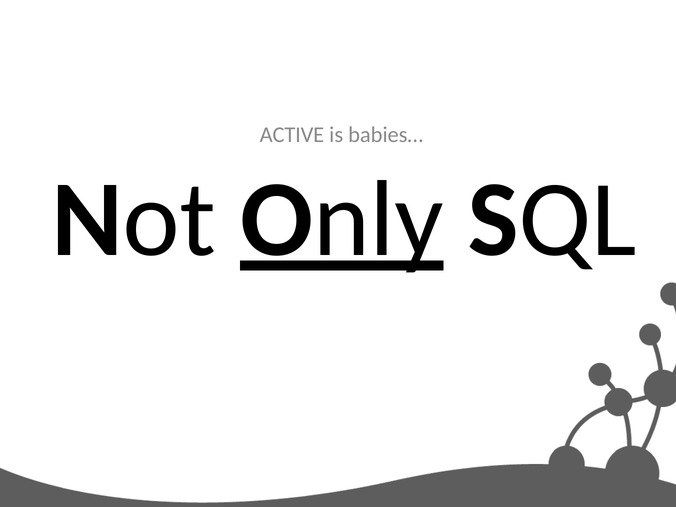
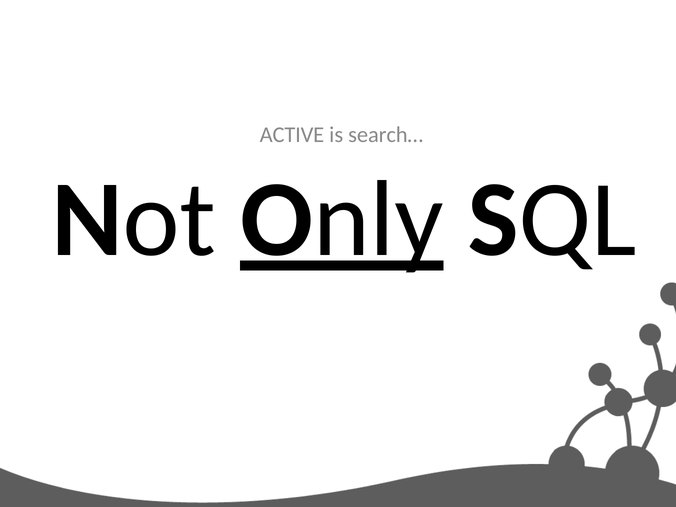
babies…: babies… -> search… (386, 135)
